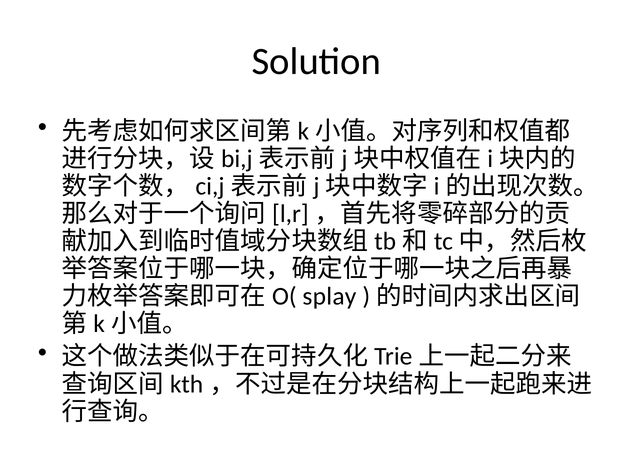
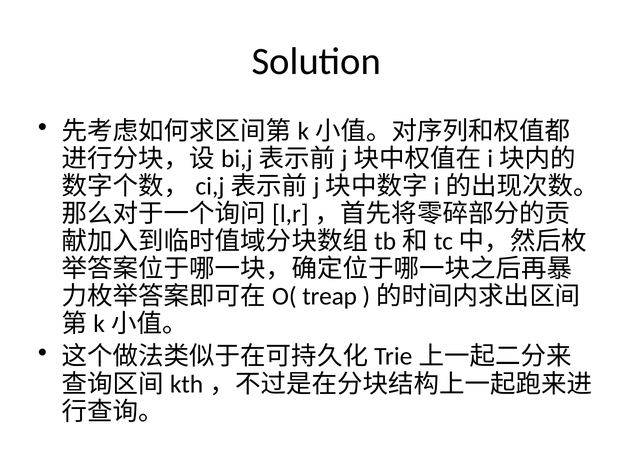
splay: splay -> treap (330, 296)
